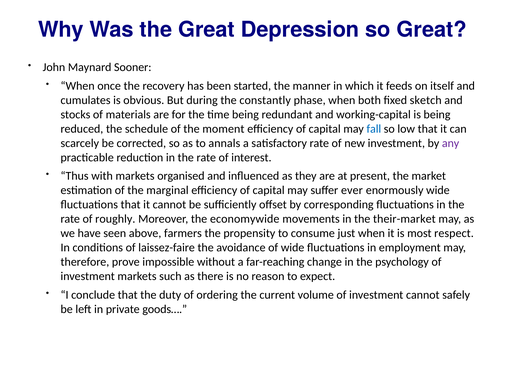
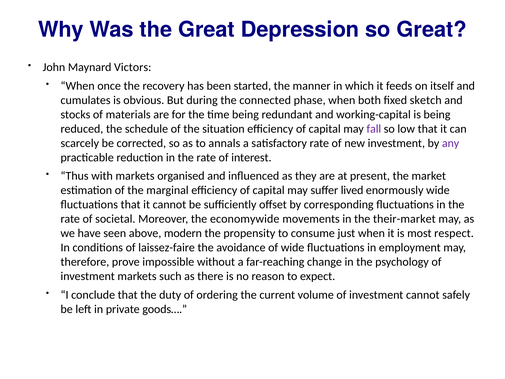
Sooner: Sooner -> Victors (133, 67)
constantly: constantly -> connected (265, 100)
moment: moment -> situation (223, 129)
fall colour: blue -> purple (374, 129)
ever: ever -> lived (352, 190)
roughly: roughly -> societal (115, 219)
farmers: farmers -> modern (183, 233)
